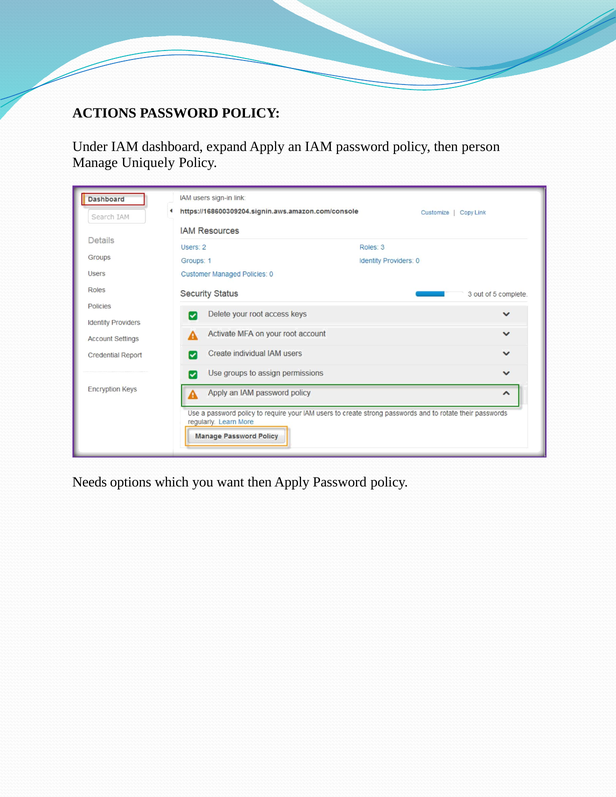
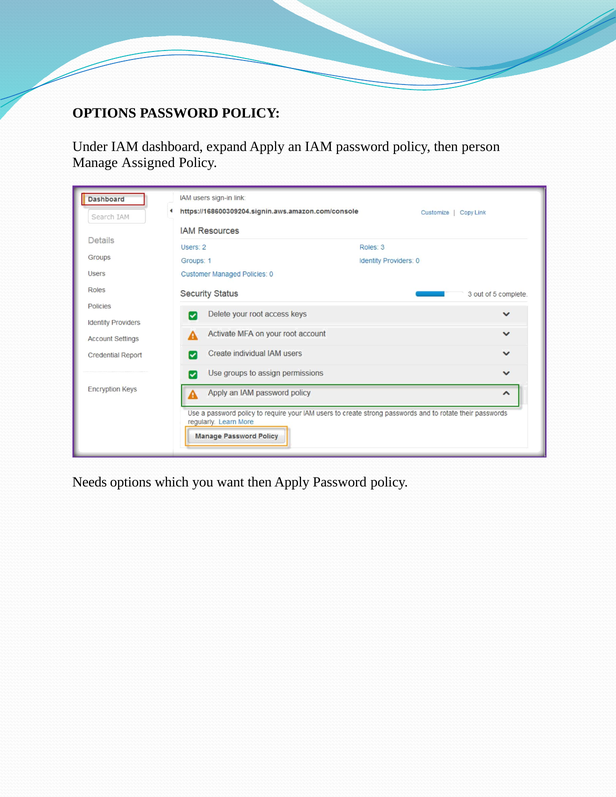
ACTIONS: ACTIONS -> OPTIONS (104, 113)
Uniquely: Uniquely -> Assigned (148, 163)
